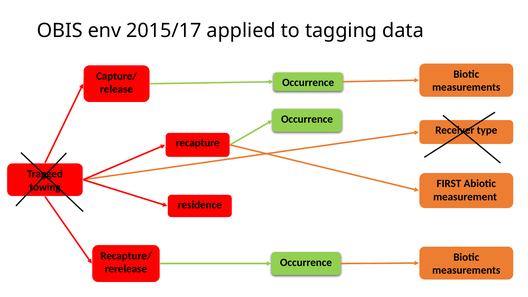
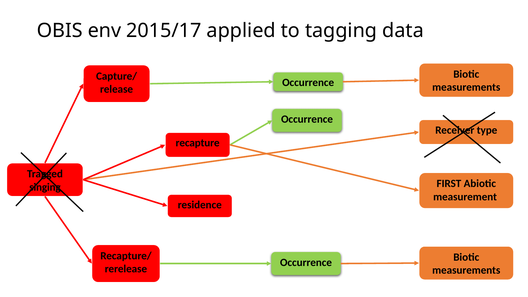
towing: towing -> singing (45, 187)
